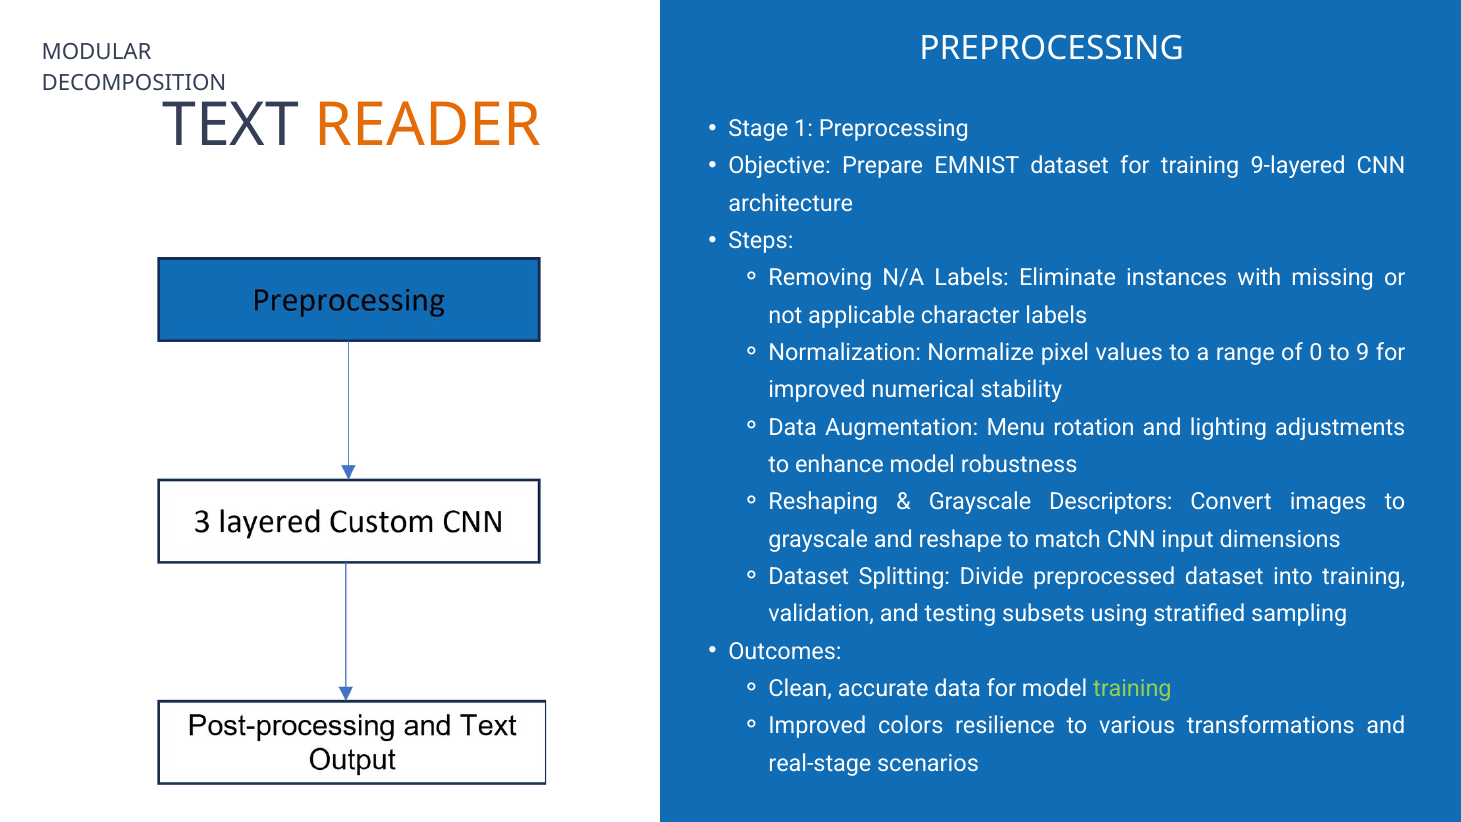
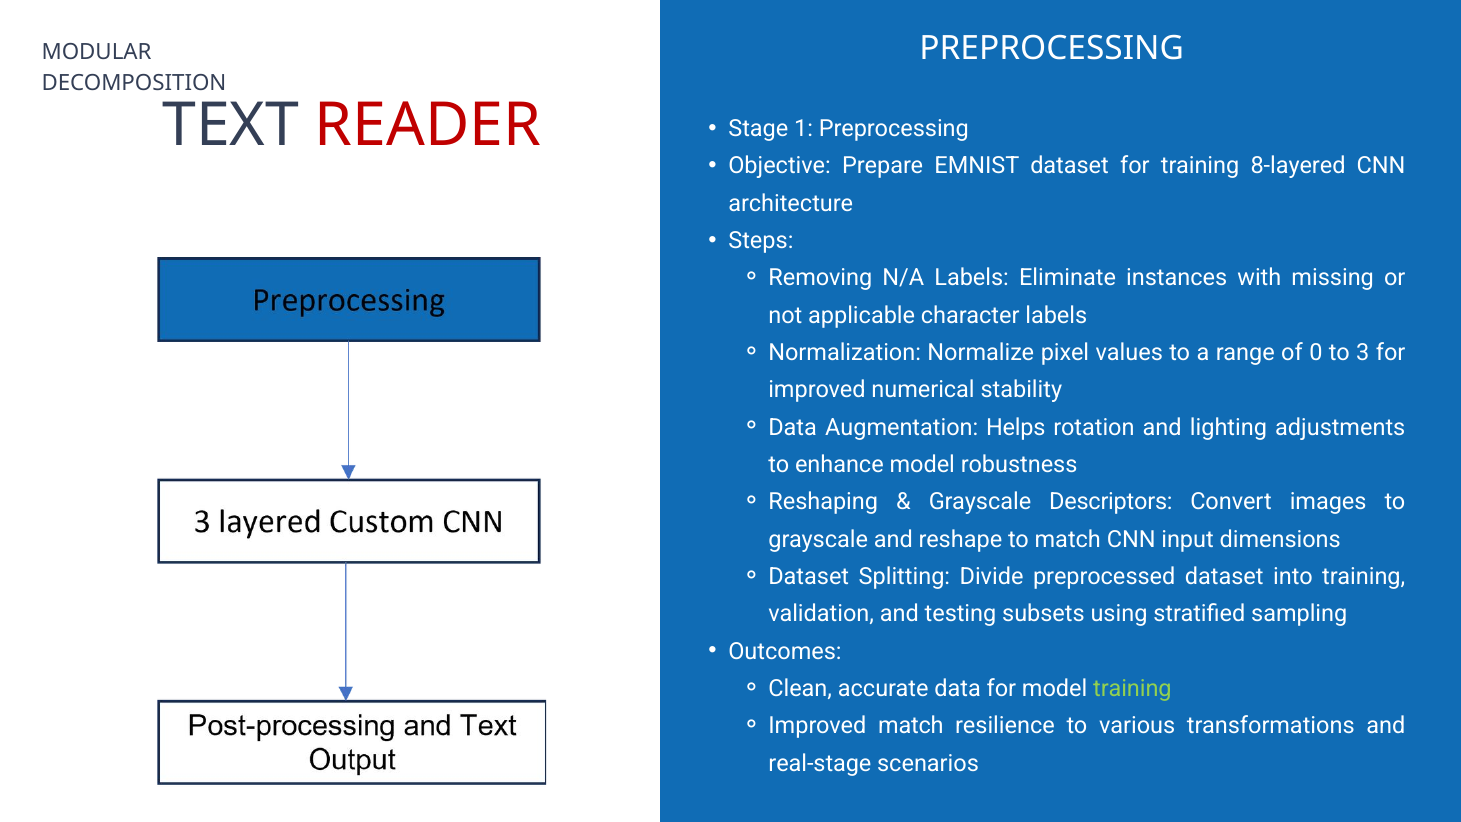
READER colour: orange -> red (428, 125)
9-layered: 9-layered -> 8-layered (1298, 166)
9: 9 -> 3 (1363, 353)
Menu: Menu -> Helps (1016, 427)
Improved colors: colors -> match (911, 726)
